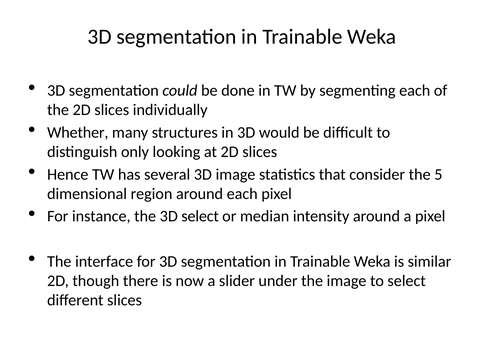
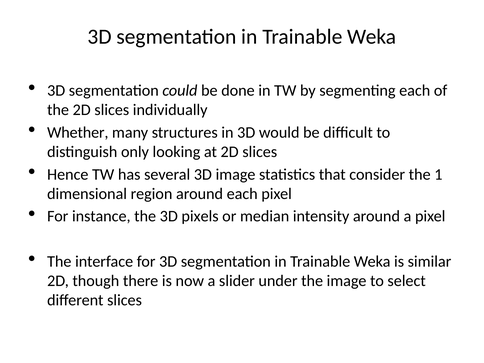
5: 5 -> 1 (438, 174)
3D select: select -> pixels (200, 216)
